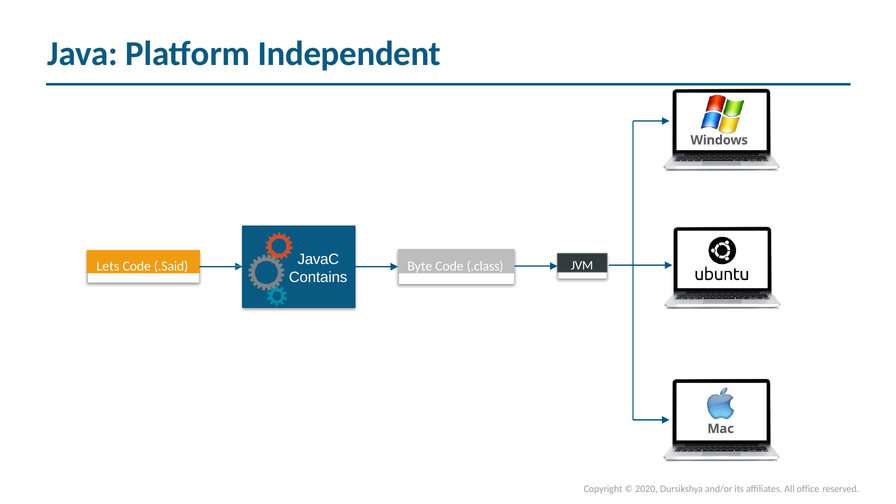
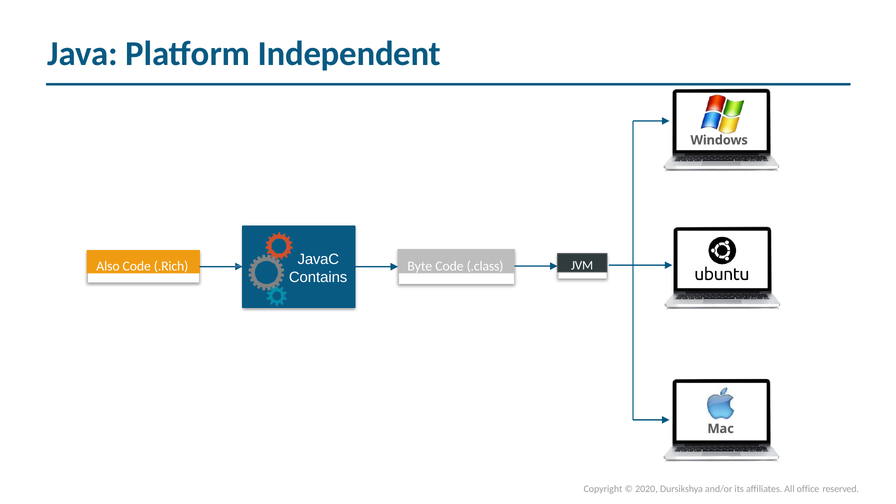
Lets: Lets -> Also (108, 266)
.Said: .Said -> .Rich (171, 266)
